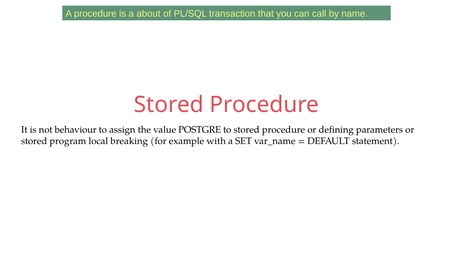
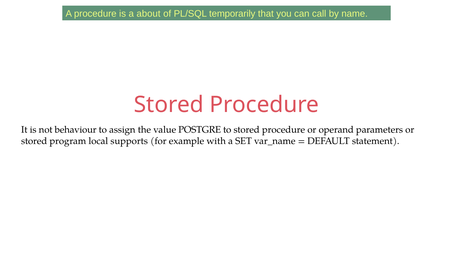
transaction: transaction -> temporarily (232, 14)
defining: defining -> operand (336, 130)
breaking: breaking -> supports (129, 141)
